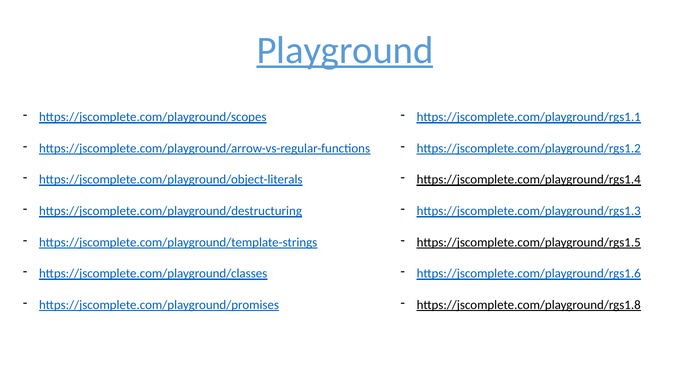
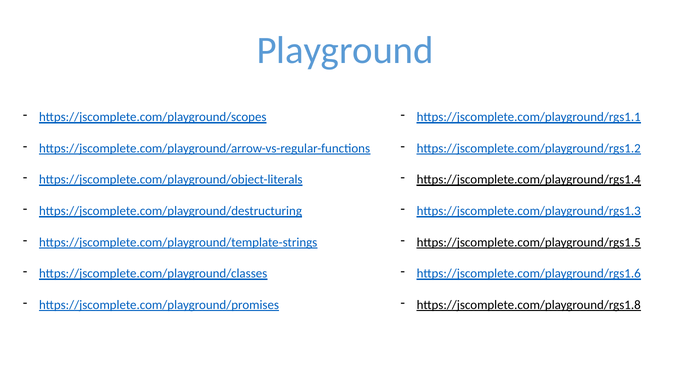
Playground underline: present -> none (345, 50)
